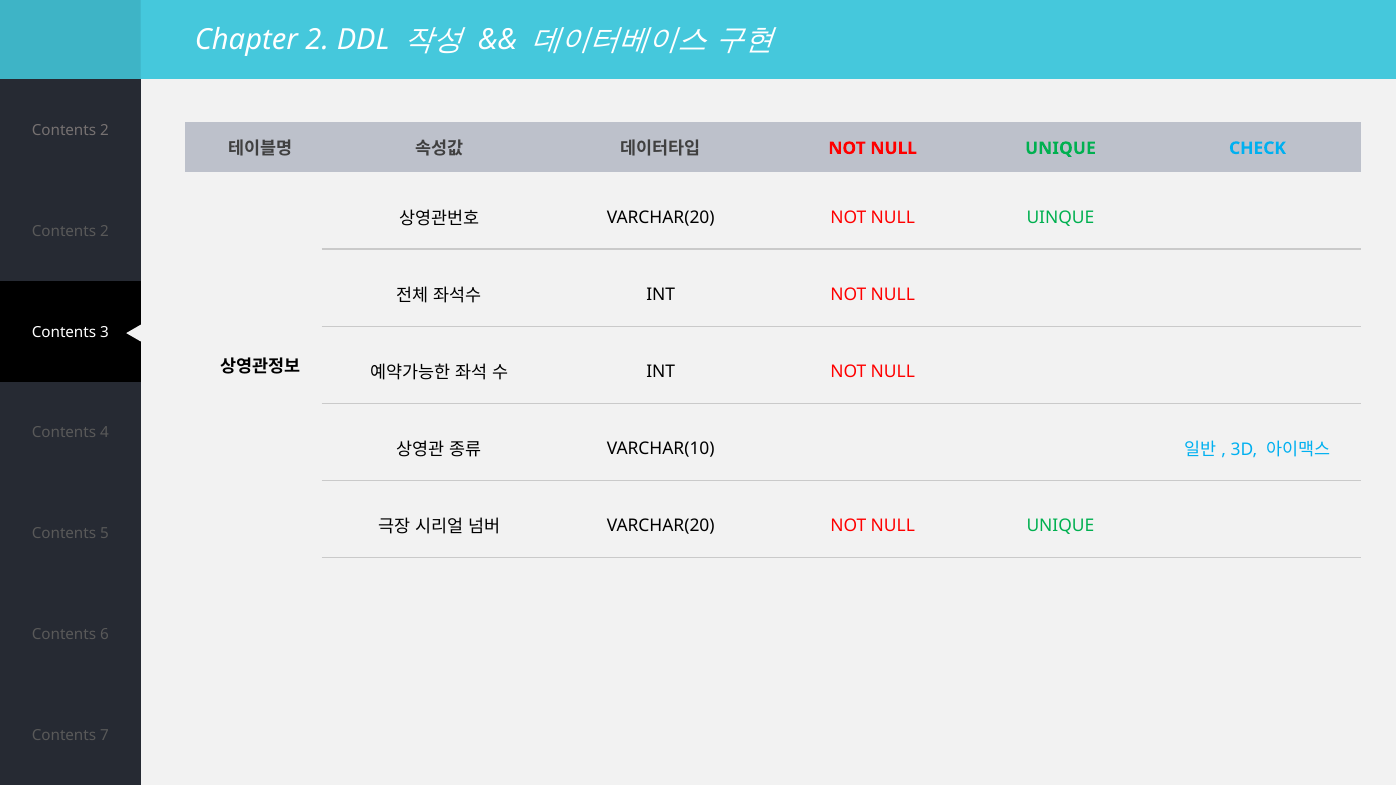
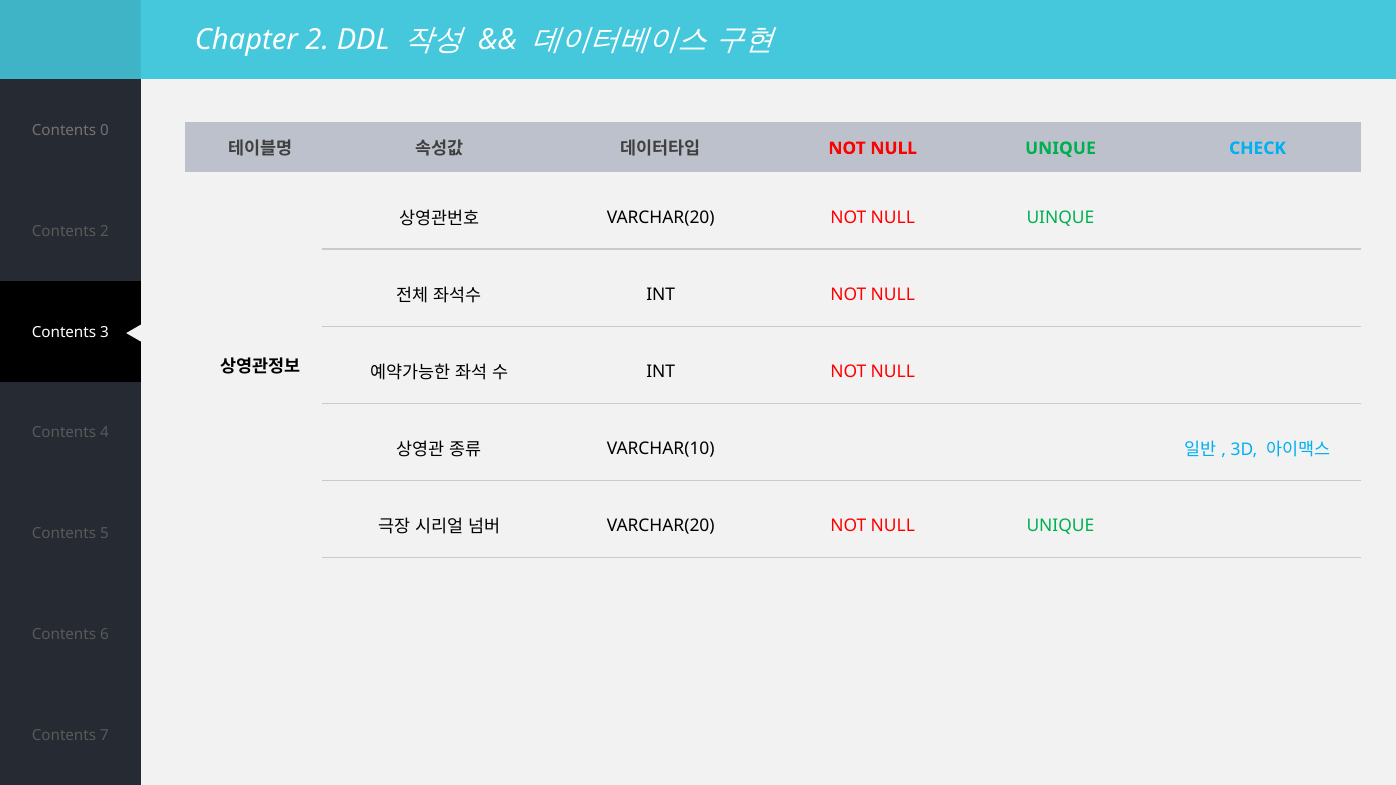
2: 2 -> 0 (104, 130)
